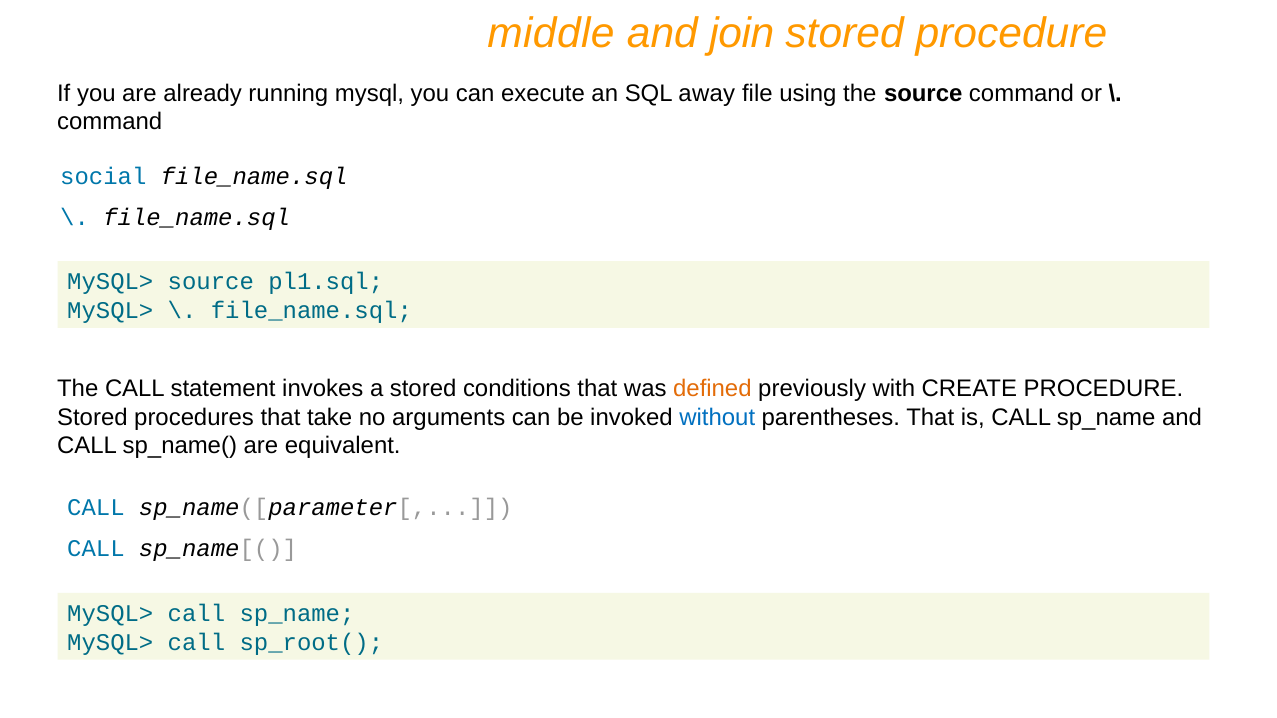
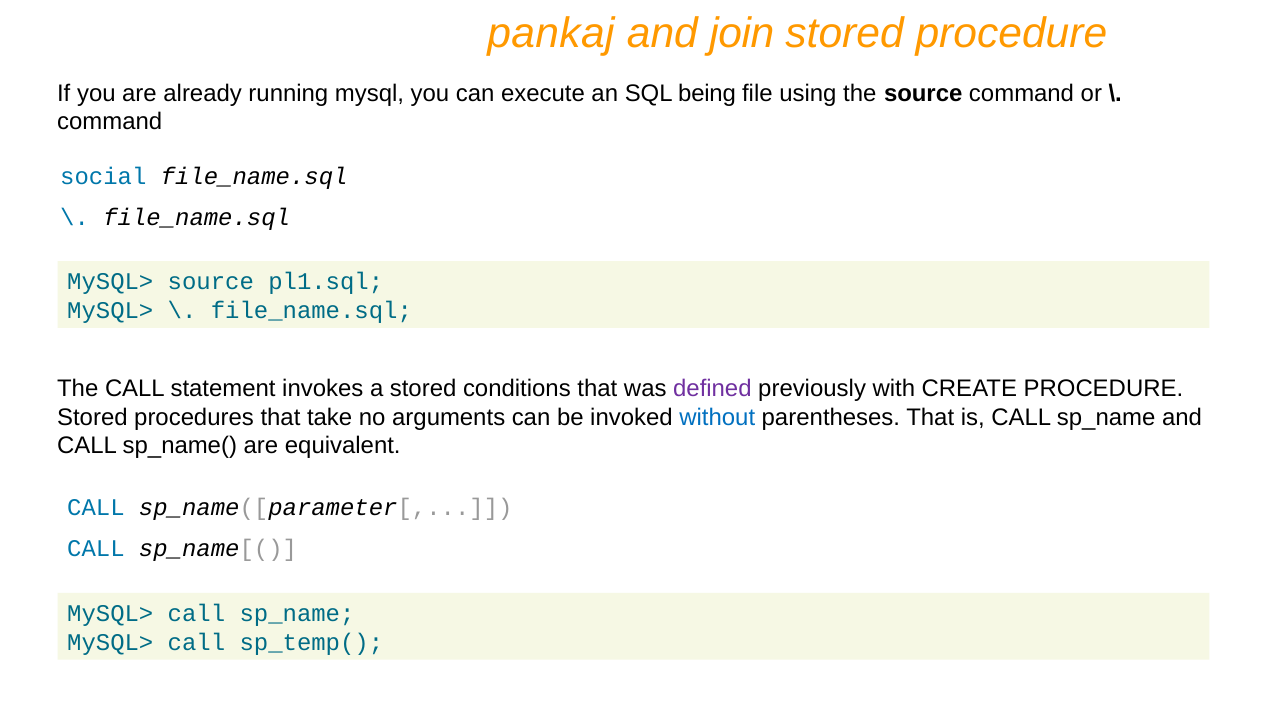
middle: middle -> pankaj (551, 33)
away: away -> being (707, 93)
defined colour: orange -> purple (712, 389)
sp_root(: sp_root( -> sp_temp( (311, 643)
